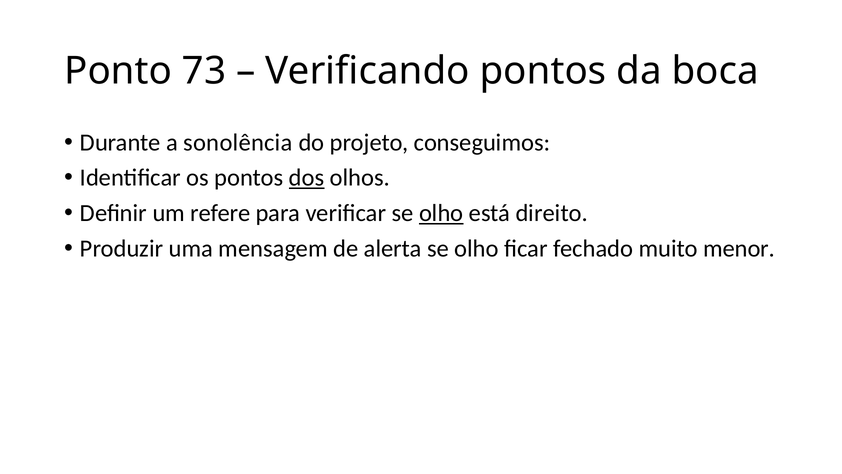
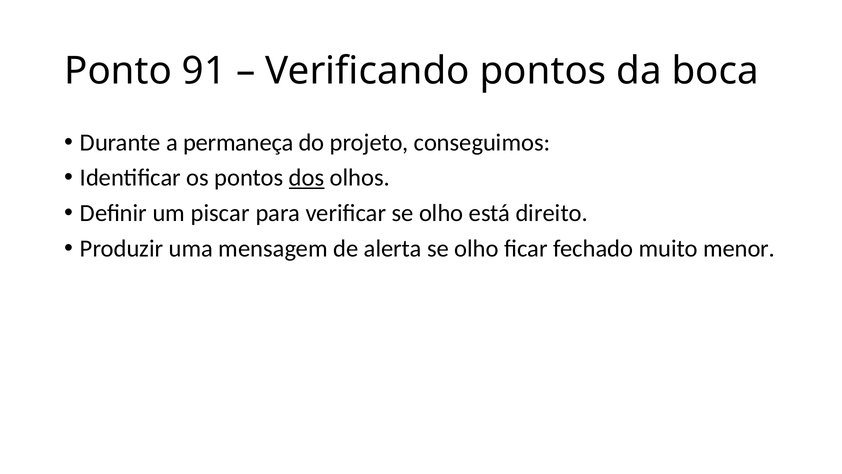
73: 73 -> 91 (204, 71)
sonolência: sonolência -> permaneça (238, 142)
refere: refere -> piscar (220, 213)
olho underline: present -> none (441, 213)
